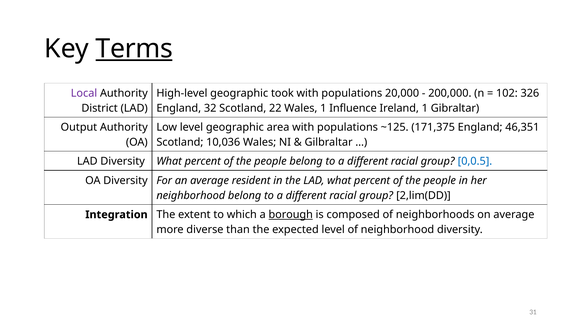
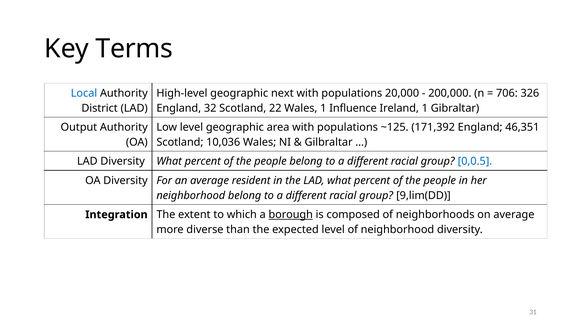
Terms underline: present -> none (134, 49)
Local colour: purple -> blue (84, 93)
took: took -> next (282, 93)
102: 102 -> 706 (507, 93)
171,375: 171,375 -> 171,392 (433, 127)
2,lim(DD: 2,lim(DD -> 9,lim(DD (423, 195)
